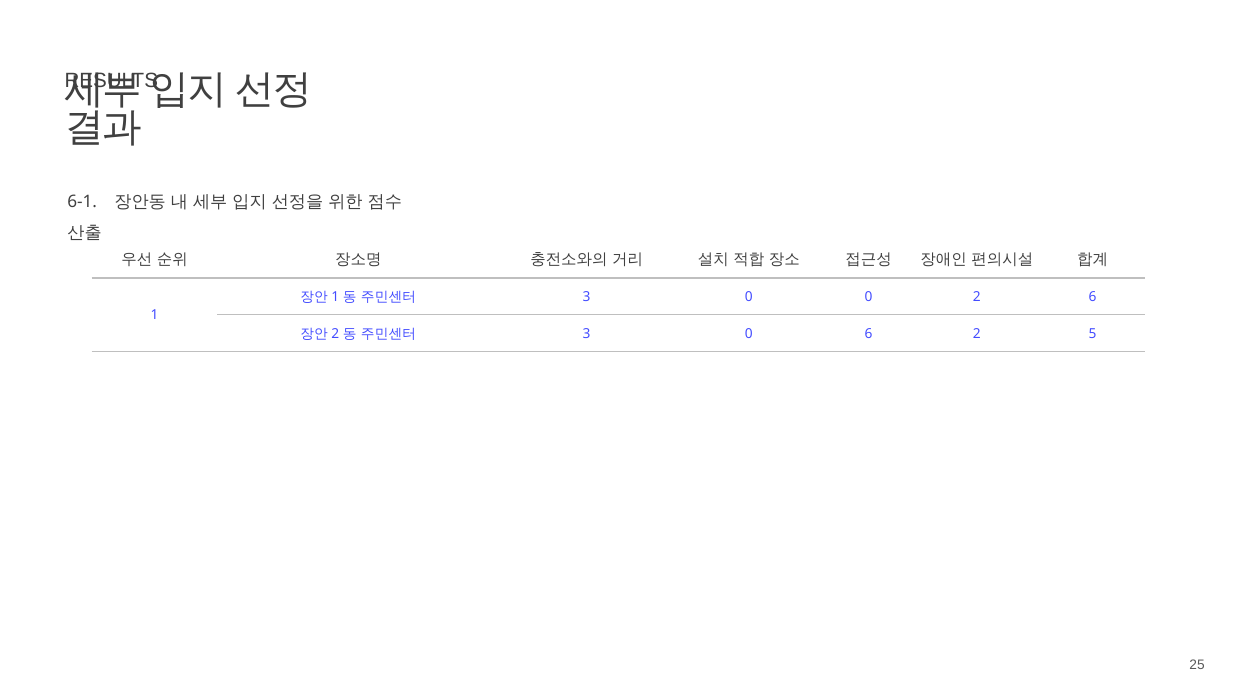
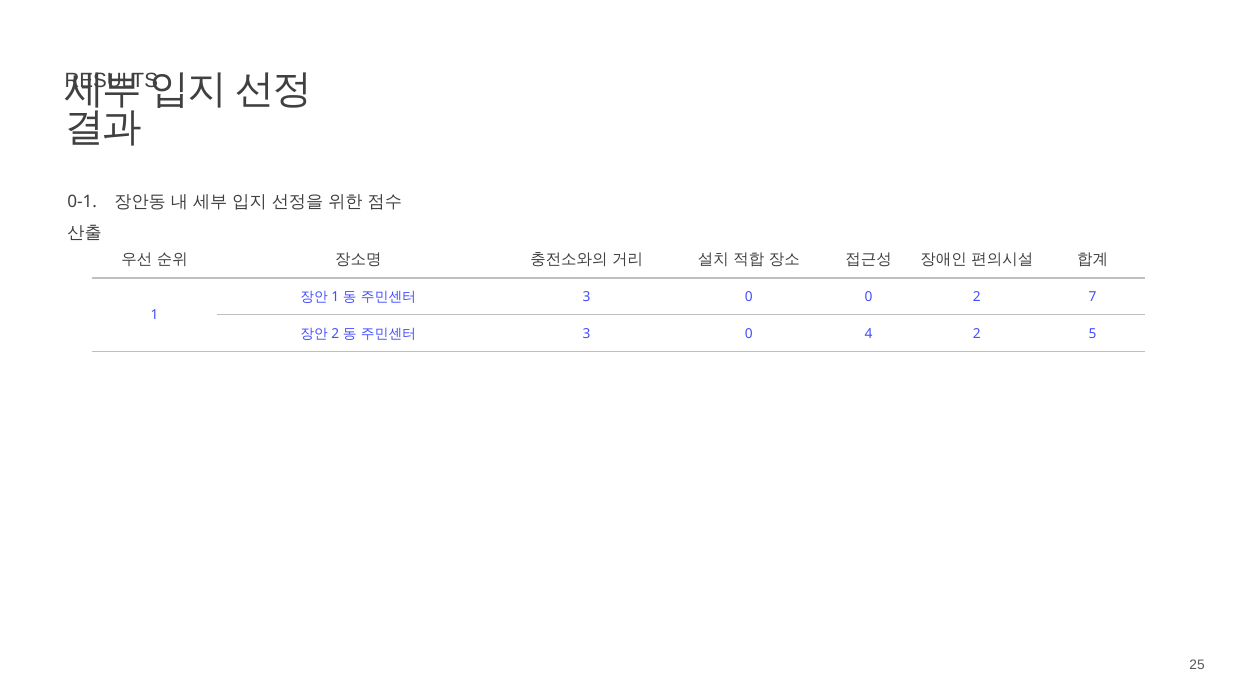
6-1: 6-1 -> 0-1 (82, 202)
2 6: 6 -> 7 (1093, 297)
0 6: 6 -> 4 (869, 333)
